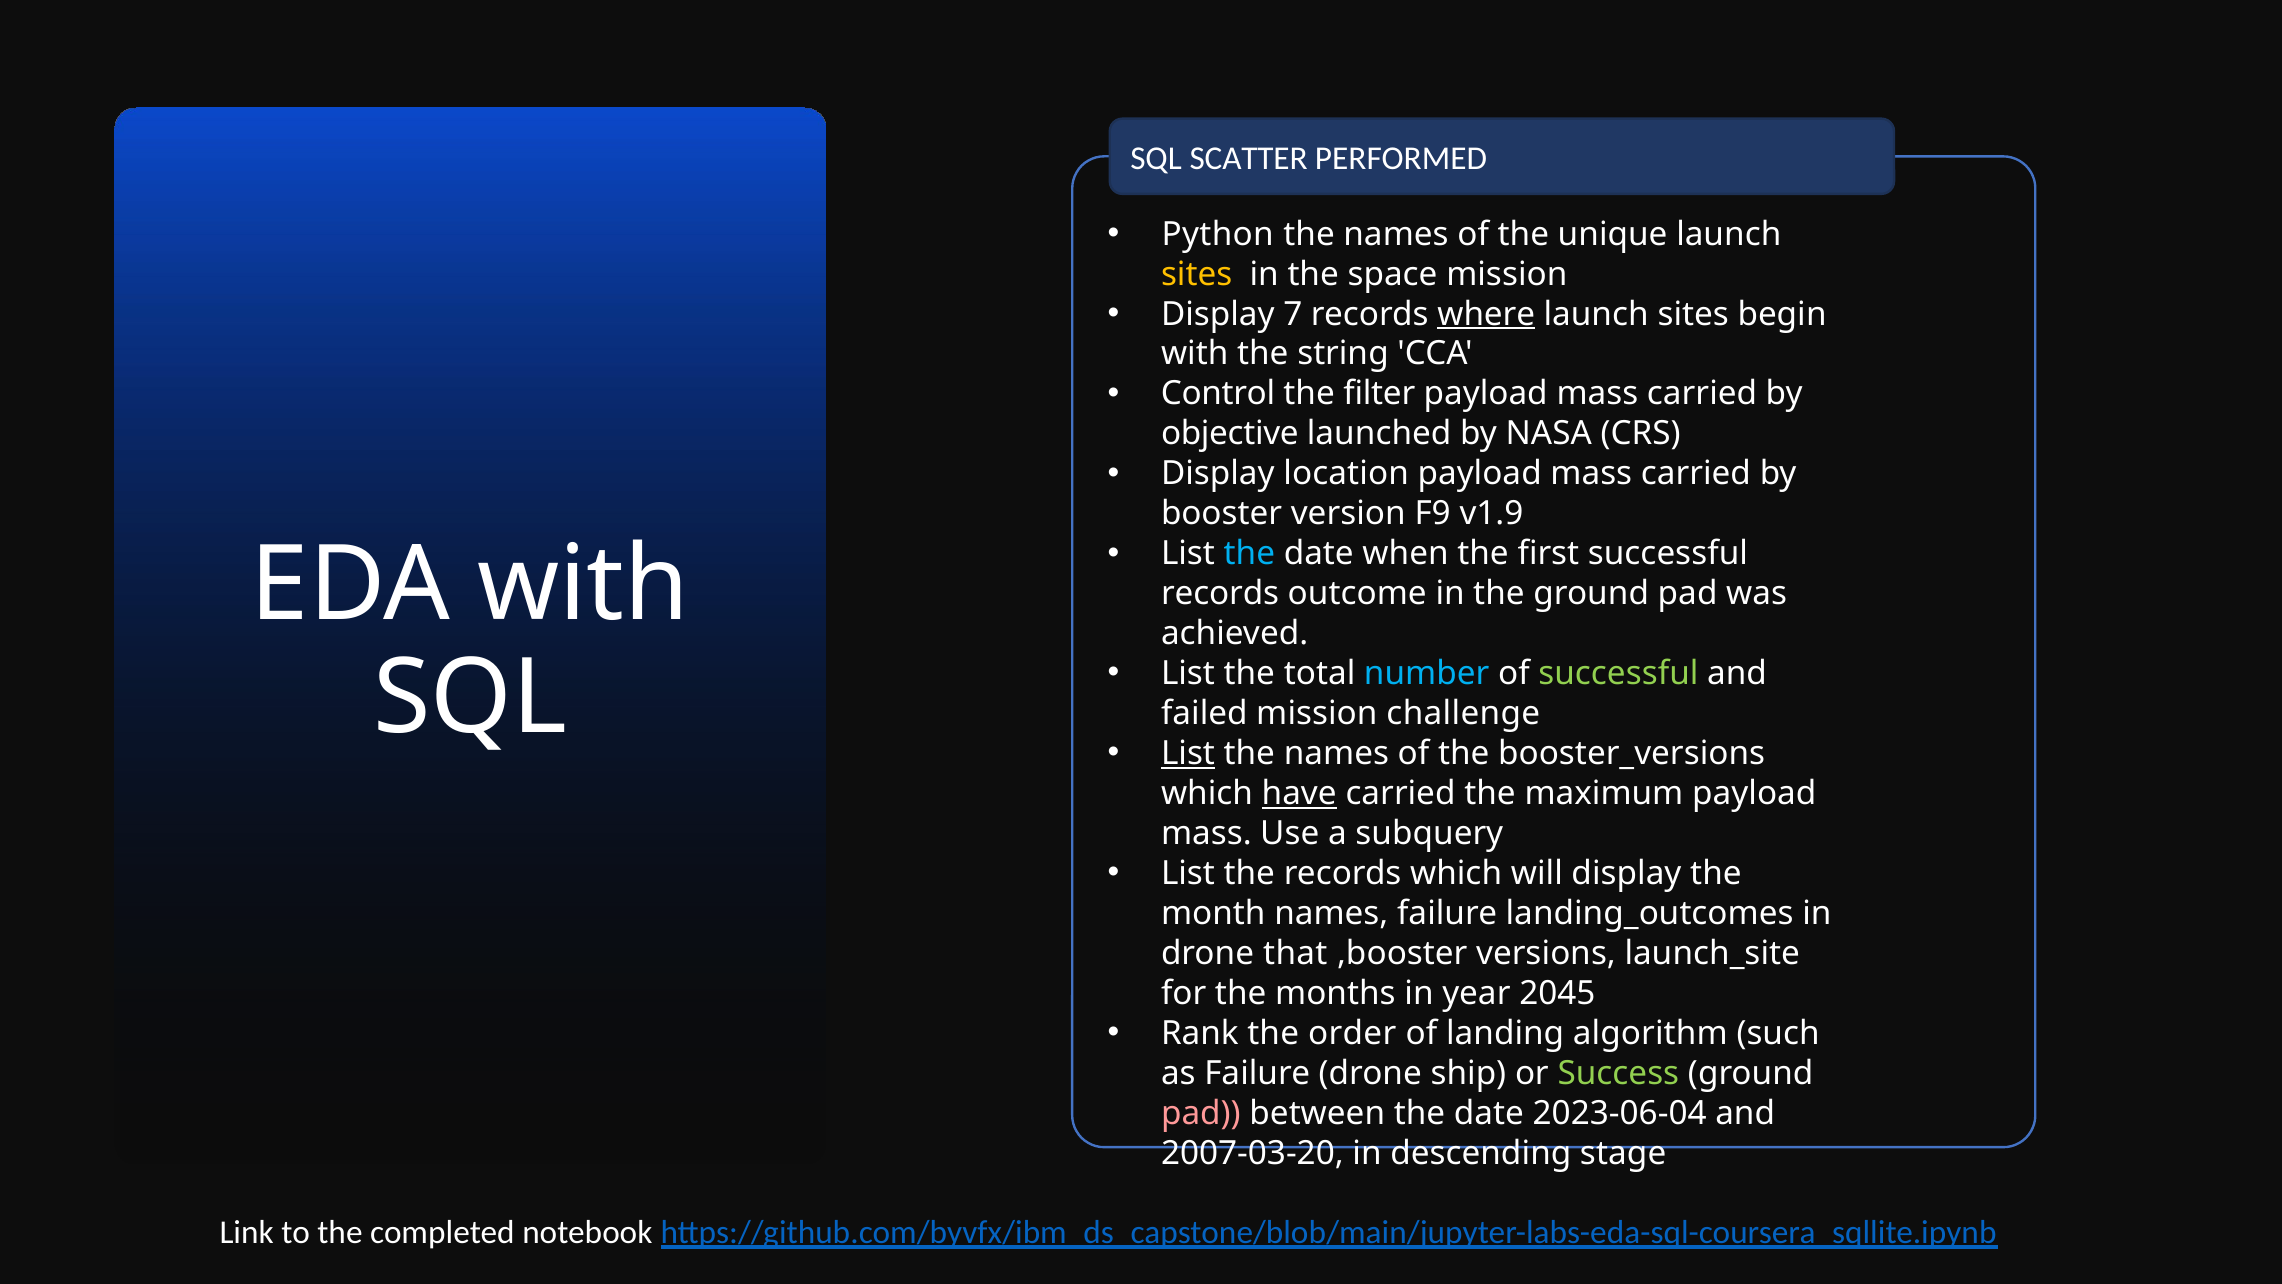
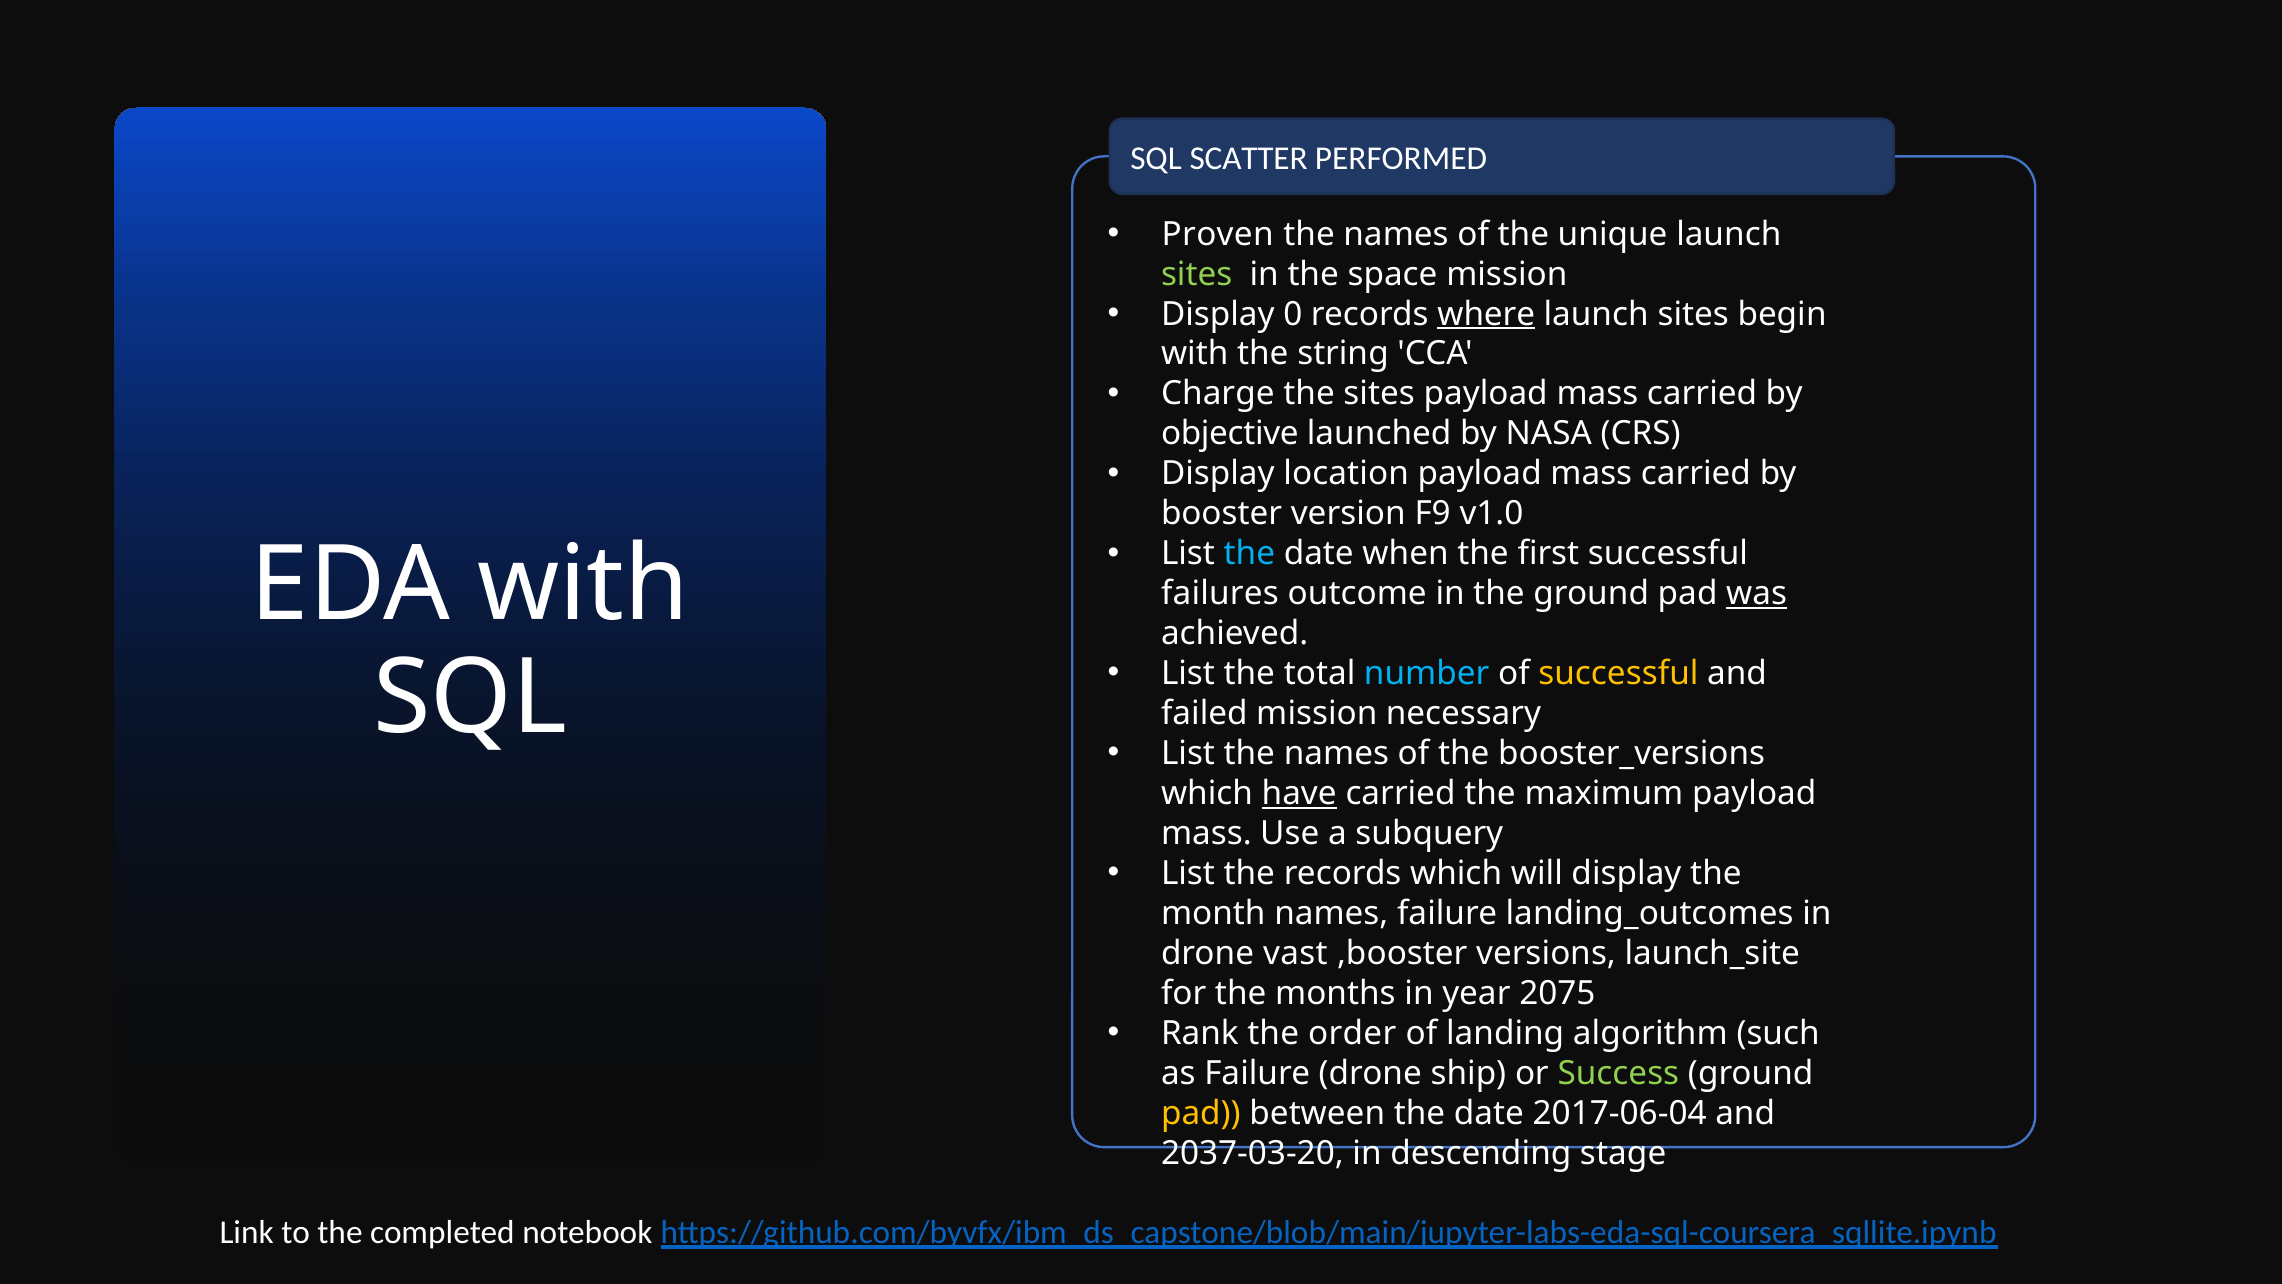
Python: Python -> Proven (1218, 234)
sites colour: yellow -> light green (1197, 274)
7: 7 -> 0 (1293, 314)
Control: Control -> Charge (1218, 394)
the filter: filter -> sites (1379, 394)
v1.9: v1.9 -> v1.0 (1491, 514)
records: records -> failures (1220, 594)
was underline: none -> present (1756, 594)
successful colour: light green -> yellow (1618, 674)
challenge: challenge -> necessary (1463, 713)
List underline: present -> none (1188, 753)
that: that -> vast (1295, 953)
2045: 2045 -> 2075 (1557, 993)
pad colour: pink -> yellow (1201, 1113)
2023-06-04: 2023-06-04 -> 2017-06-04 (1620, 1113)
2007-03-20: 2007-03-20 -> 2037-03-20 (1252, 1153)
